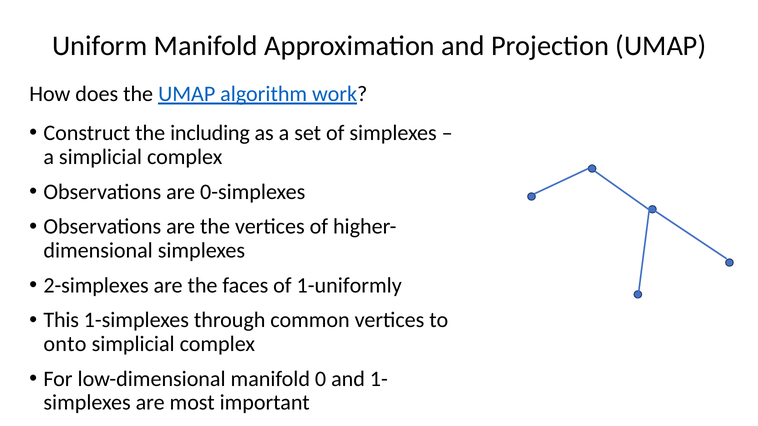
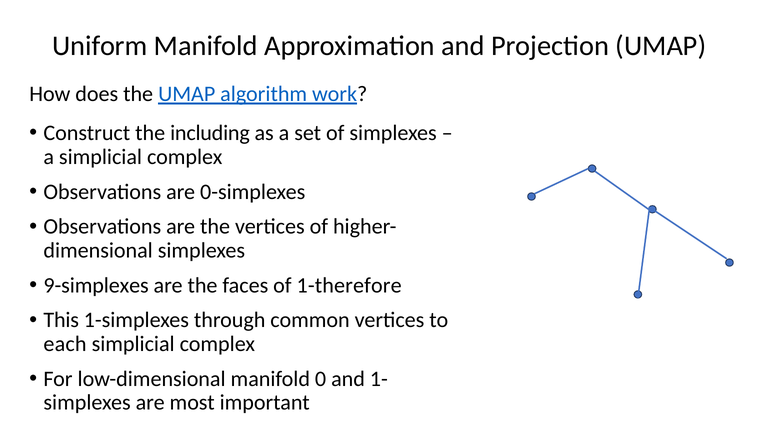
2-simplexes: 2-simplexes -> 9-simplexes (96, 286)
1-uniformly: 1-uniformly -> 1-therefore (349, 286)
onto: onto -> each (65, 344)
